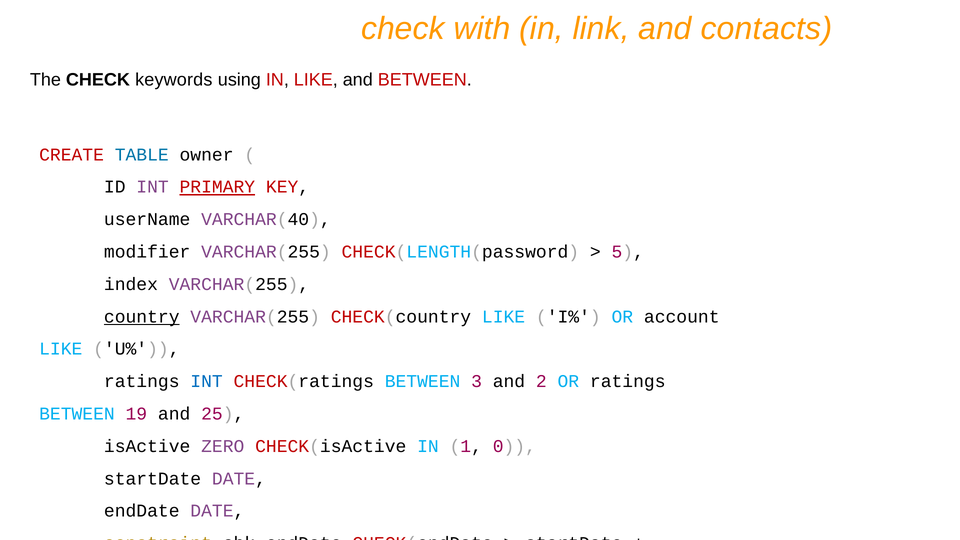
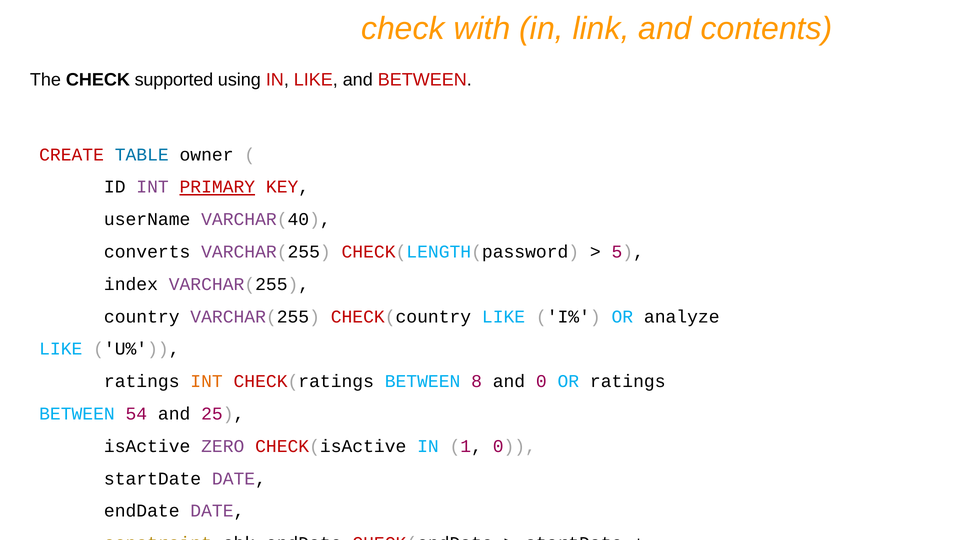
contacts: contacts -> contents (767, 29)
keywords: keywords -> supported (174, 80)
modifier: modifier -> converts (147, 252)
country underline: present -> none (142, 317)
account: account -> analyze (682, 317)
INT colour: blue -> orange (207, 381)
3: 3 -> 8 (477, 381)
and 2: 2 -> 0 (541, 381)
19: 19 -> 54 (136, 414)
